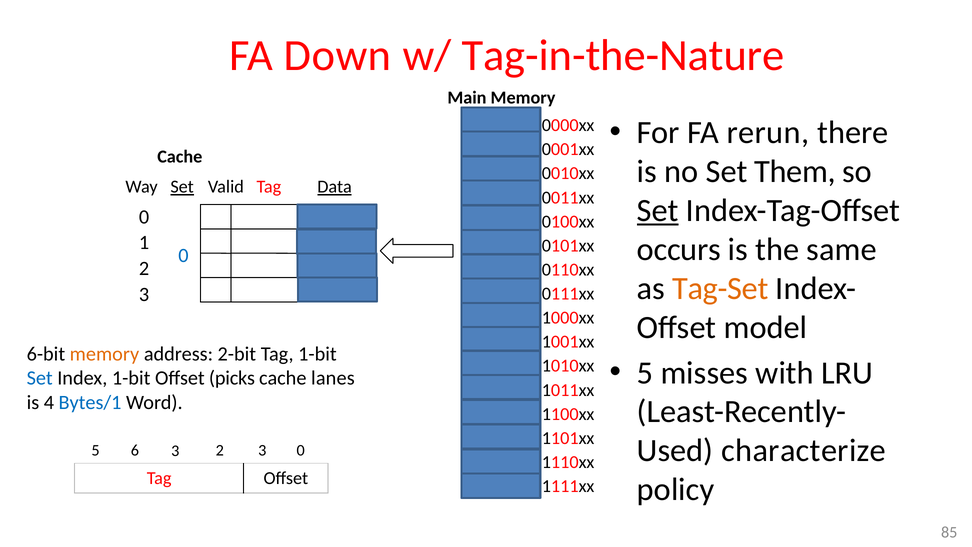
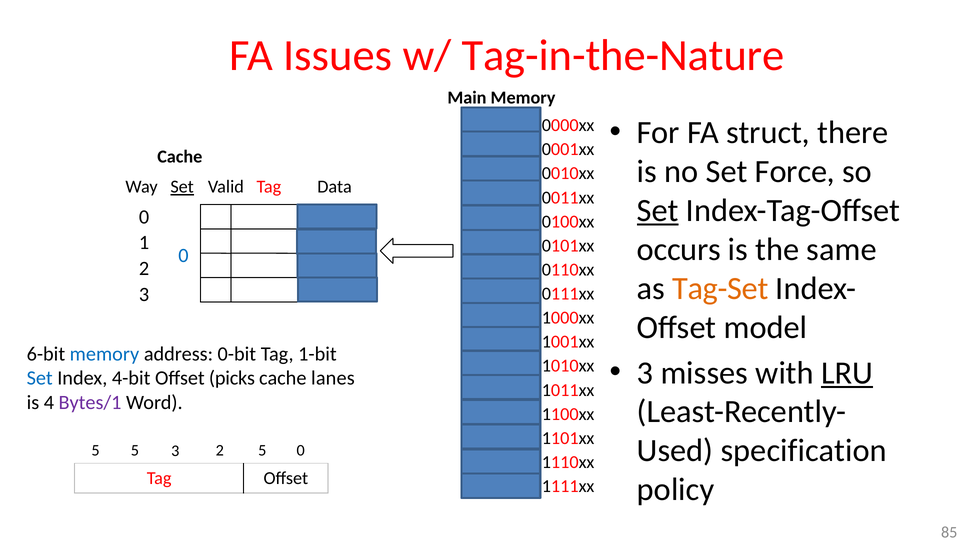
Down: Down -> Issues (338, 55)
rerun: rerun -> struct (768, 133)
Them: Them -> Force (795, 172)
Data underline: present -> none (335, 187)
memory colour: orange -> blue (104, 354)
2-bit: 2-bit -> 0-bit (237, 354)
5: 5 -> 3 (645, 373)
LRU underline: none -> present (847, 373)
Index 1-bit: 1-bit -> 4-bit (131, 378)
Bytes/1 colour: blue -> purple (90, 402)
characterize: characterize -> specification (804, 451)
5 6: 6 -> 5 (135, 450)
3 2 3: 3 -> 5 (262, 450)
